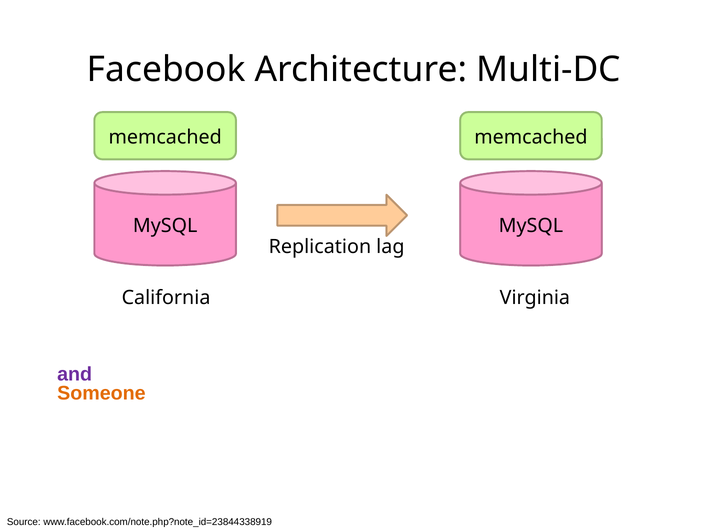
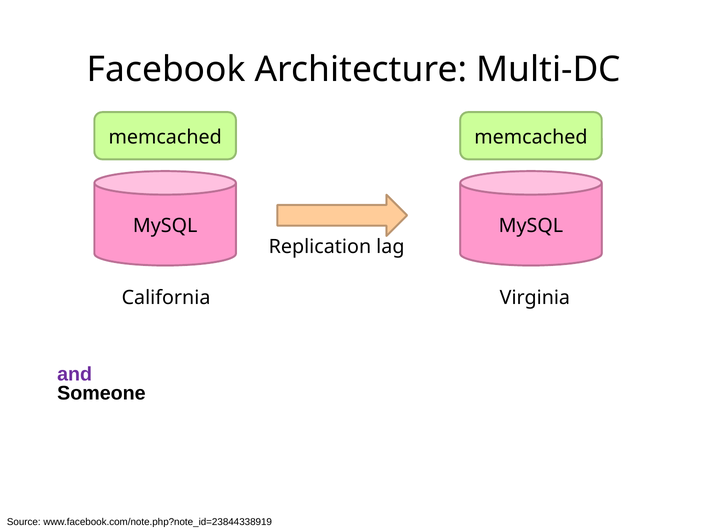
Someone colour: orange -> black (101, 393)
